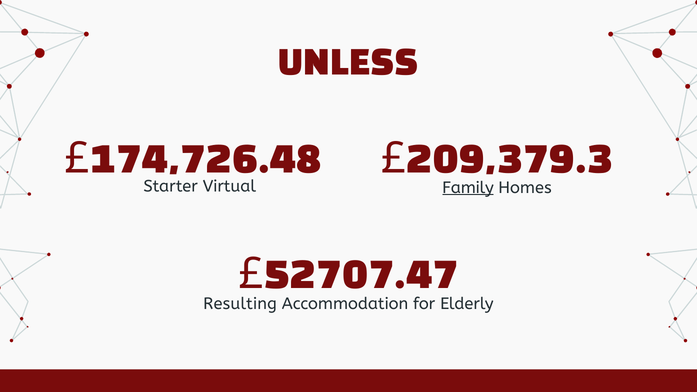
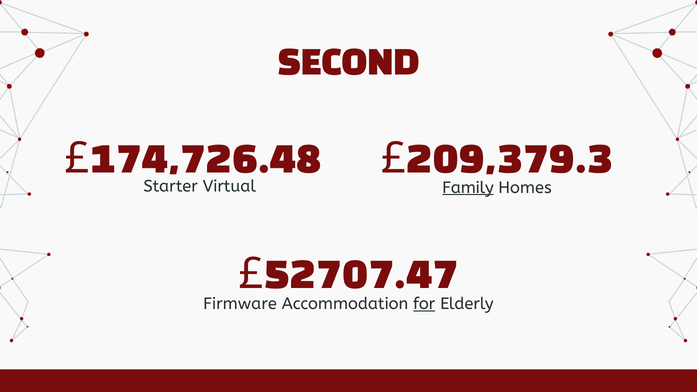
UNLESS: UNLESS -> SECOND (349, 64)
Resulting: Resulting -> Firmware (240, 304)
for underline: none -> present (424, 304)
